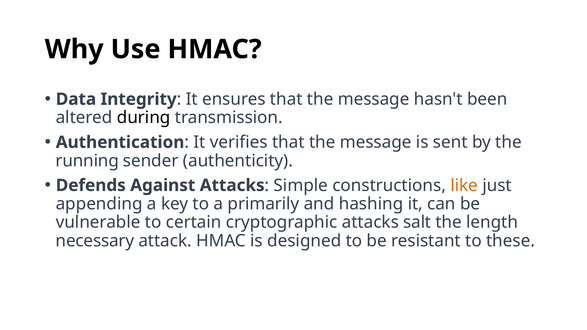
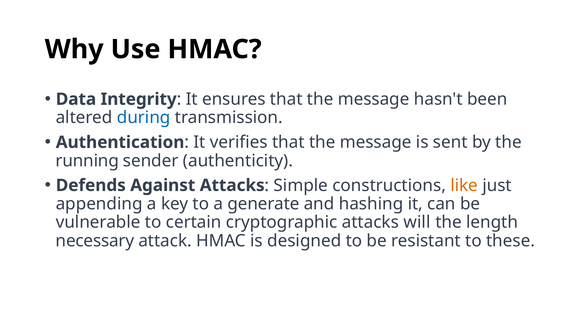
during colour: black -> blue (144, 118)
primarily: primarily -> generate (263, 204)
salt: salt -> will (417, 222)
